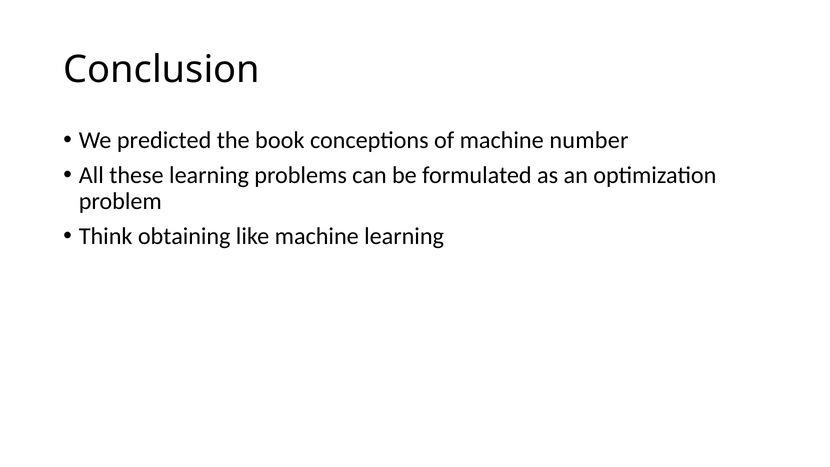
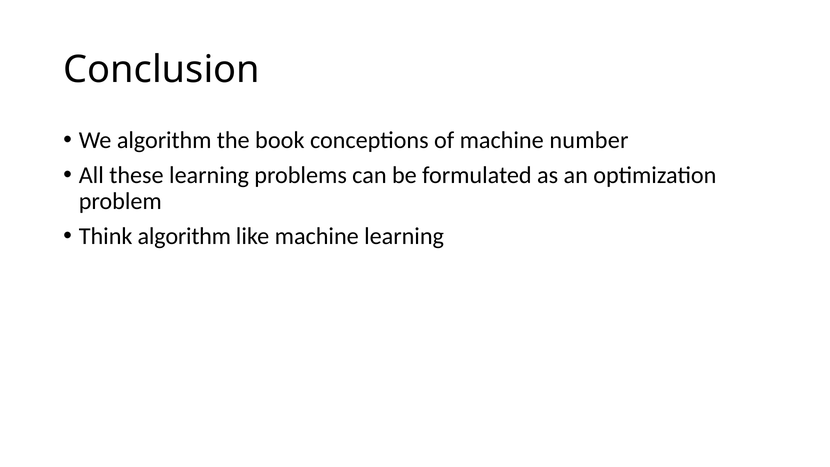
We predicted: predicted -> algorithm (164, 140)
Think obtaining: obtaining -> algorithm (184, 236)
